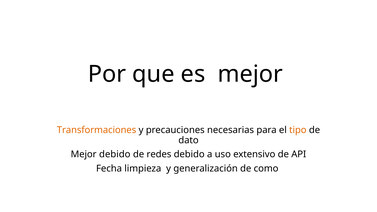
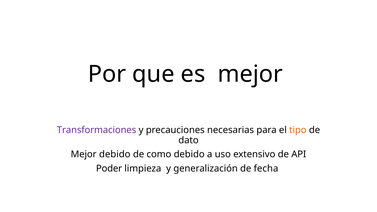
Transformaciones colour: orange -> purple (97, 130)
redes: redes -> como (159, 154)
Fecha: Fecha -> Poder (109, 168)
como: como -> fecha (266, 168)
